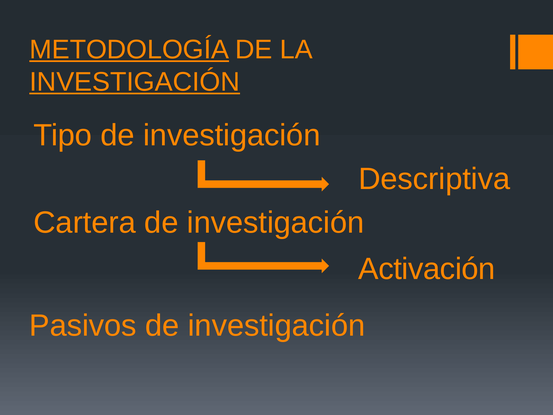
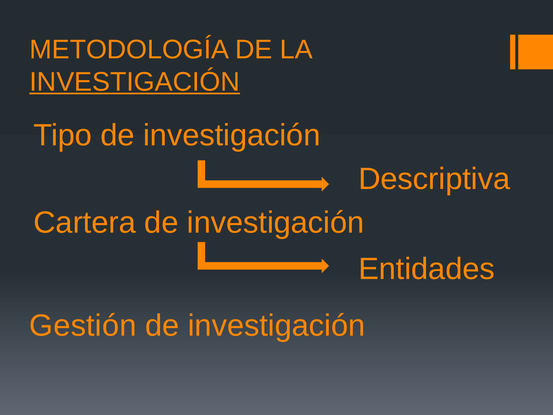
METODOLOGÍA underline: present -> none (129, 50)
Activación: Activación -> Entidades (427, 269)
Pasivos: Pasivos -> Gestión (83, 325)
